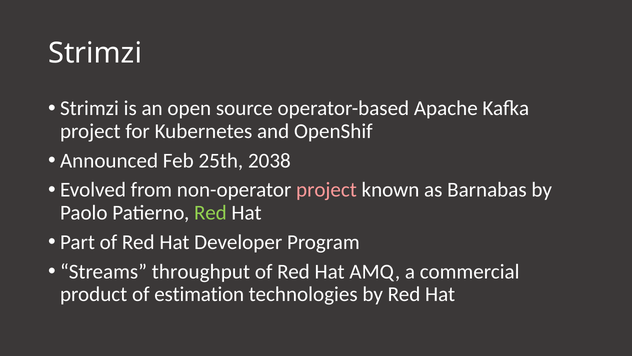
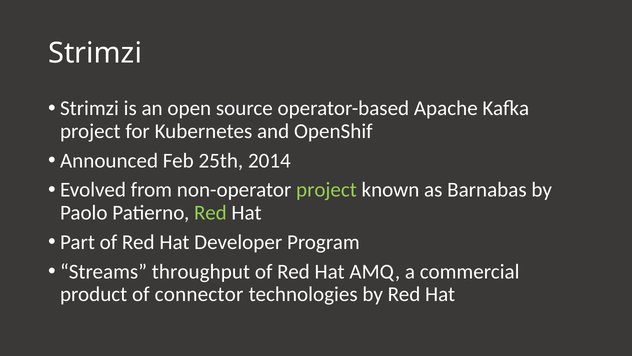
2038: 2038 -> 2014 (269, 160)
project colour: pink -> light green (326, 190)
estimation: estimation -> connector (199, 294)
